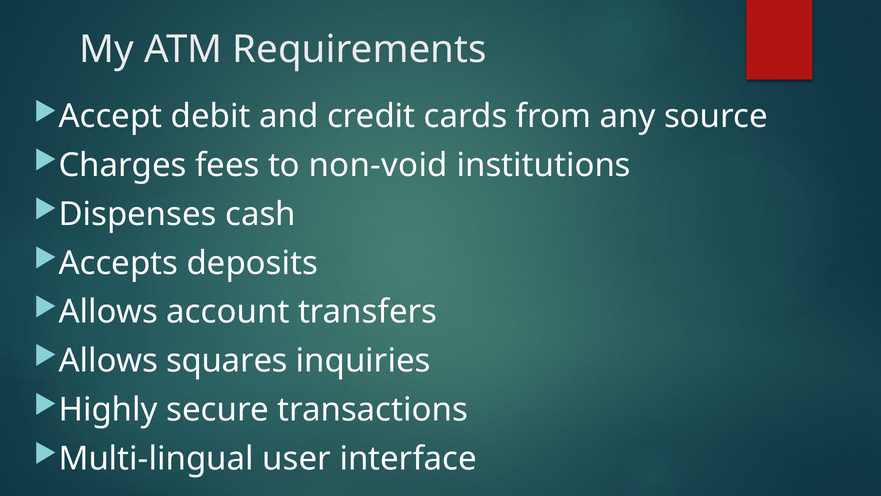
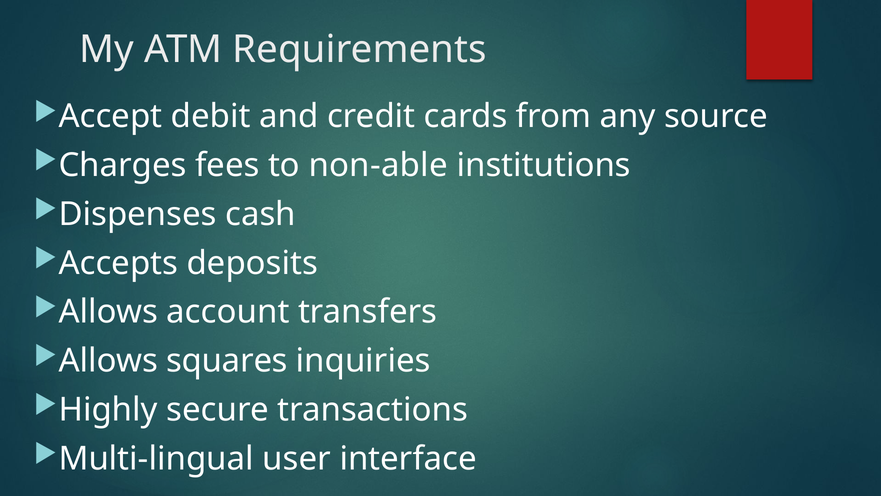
non-void: non-void -> non-able (378, 165)
